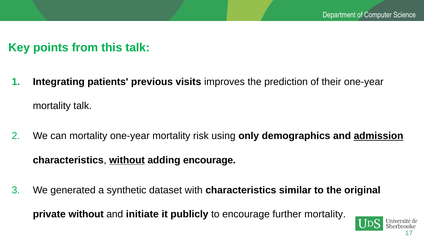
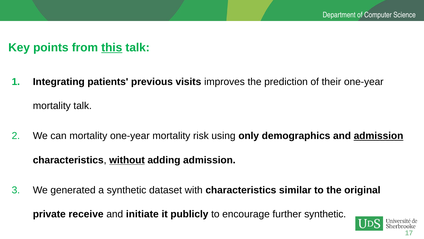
this underline: none -> present (112, 47)
adding encourage: encourage -> admission (209, 160)
private without: without -> receive (86, 214)
further mortality: mortality -> synthetic (325, 214)
